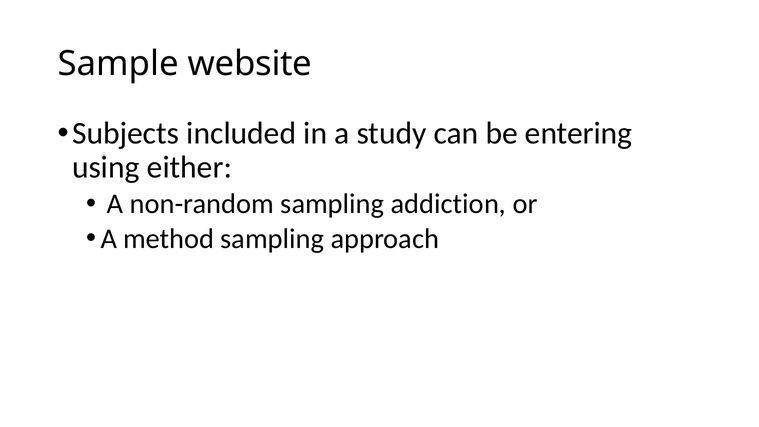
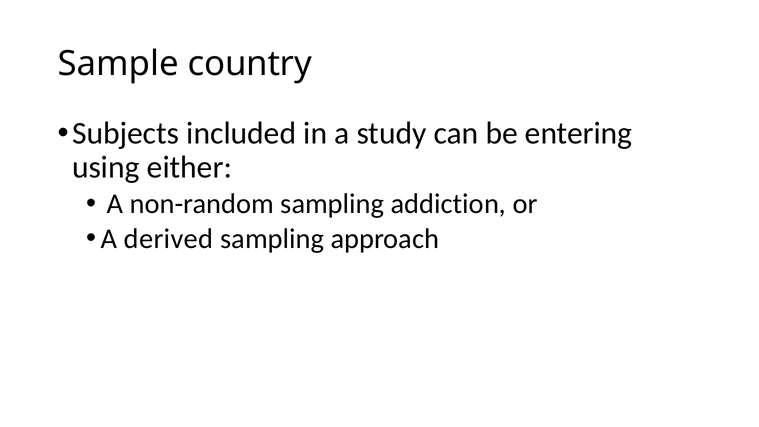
website: website -> country (250, 64)
method: method -> derived (168, 239)
